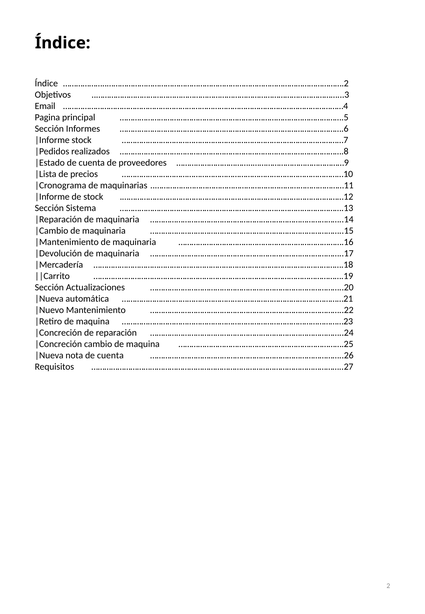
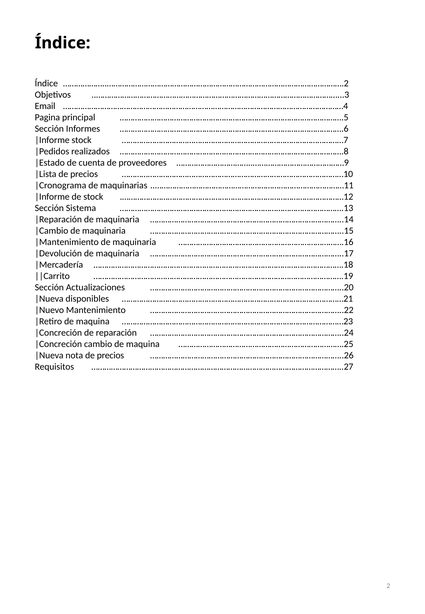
automática: automática -> disponibles (87, 299)
nota de cuenta: cuenta -> precios (110, 355)
